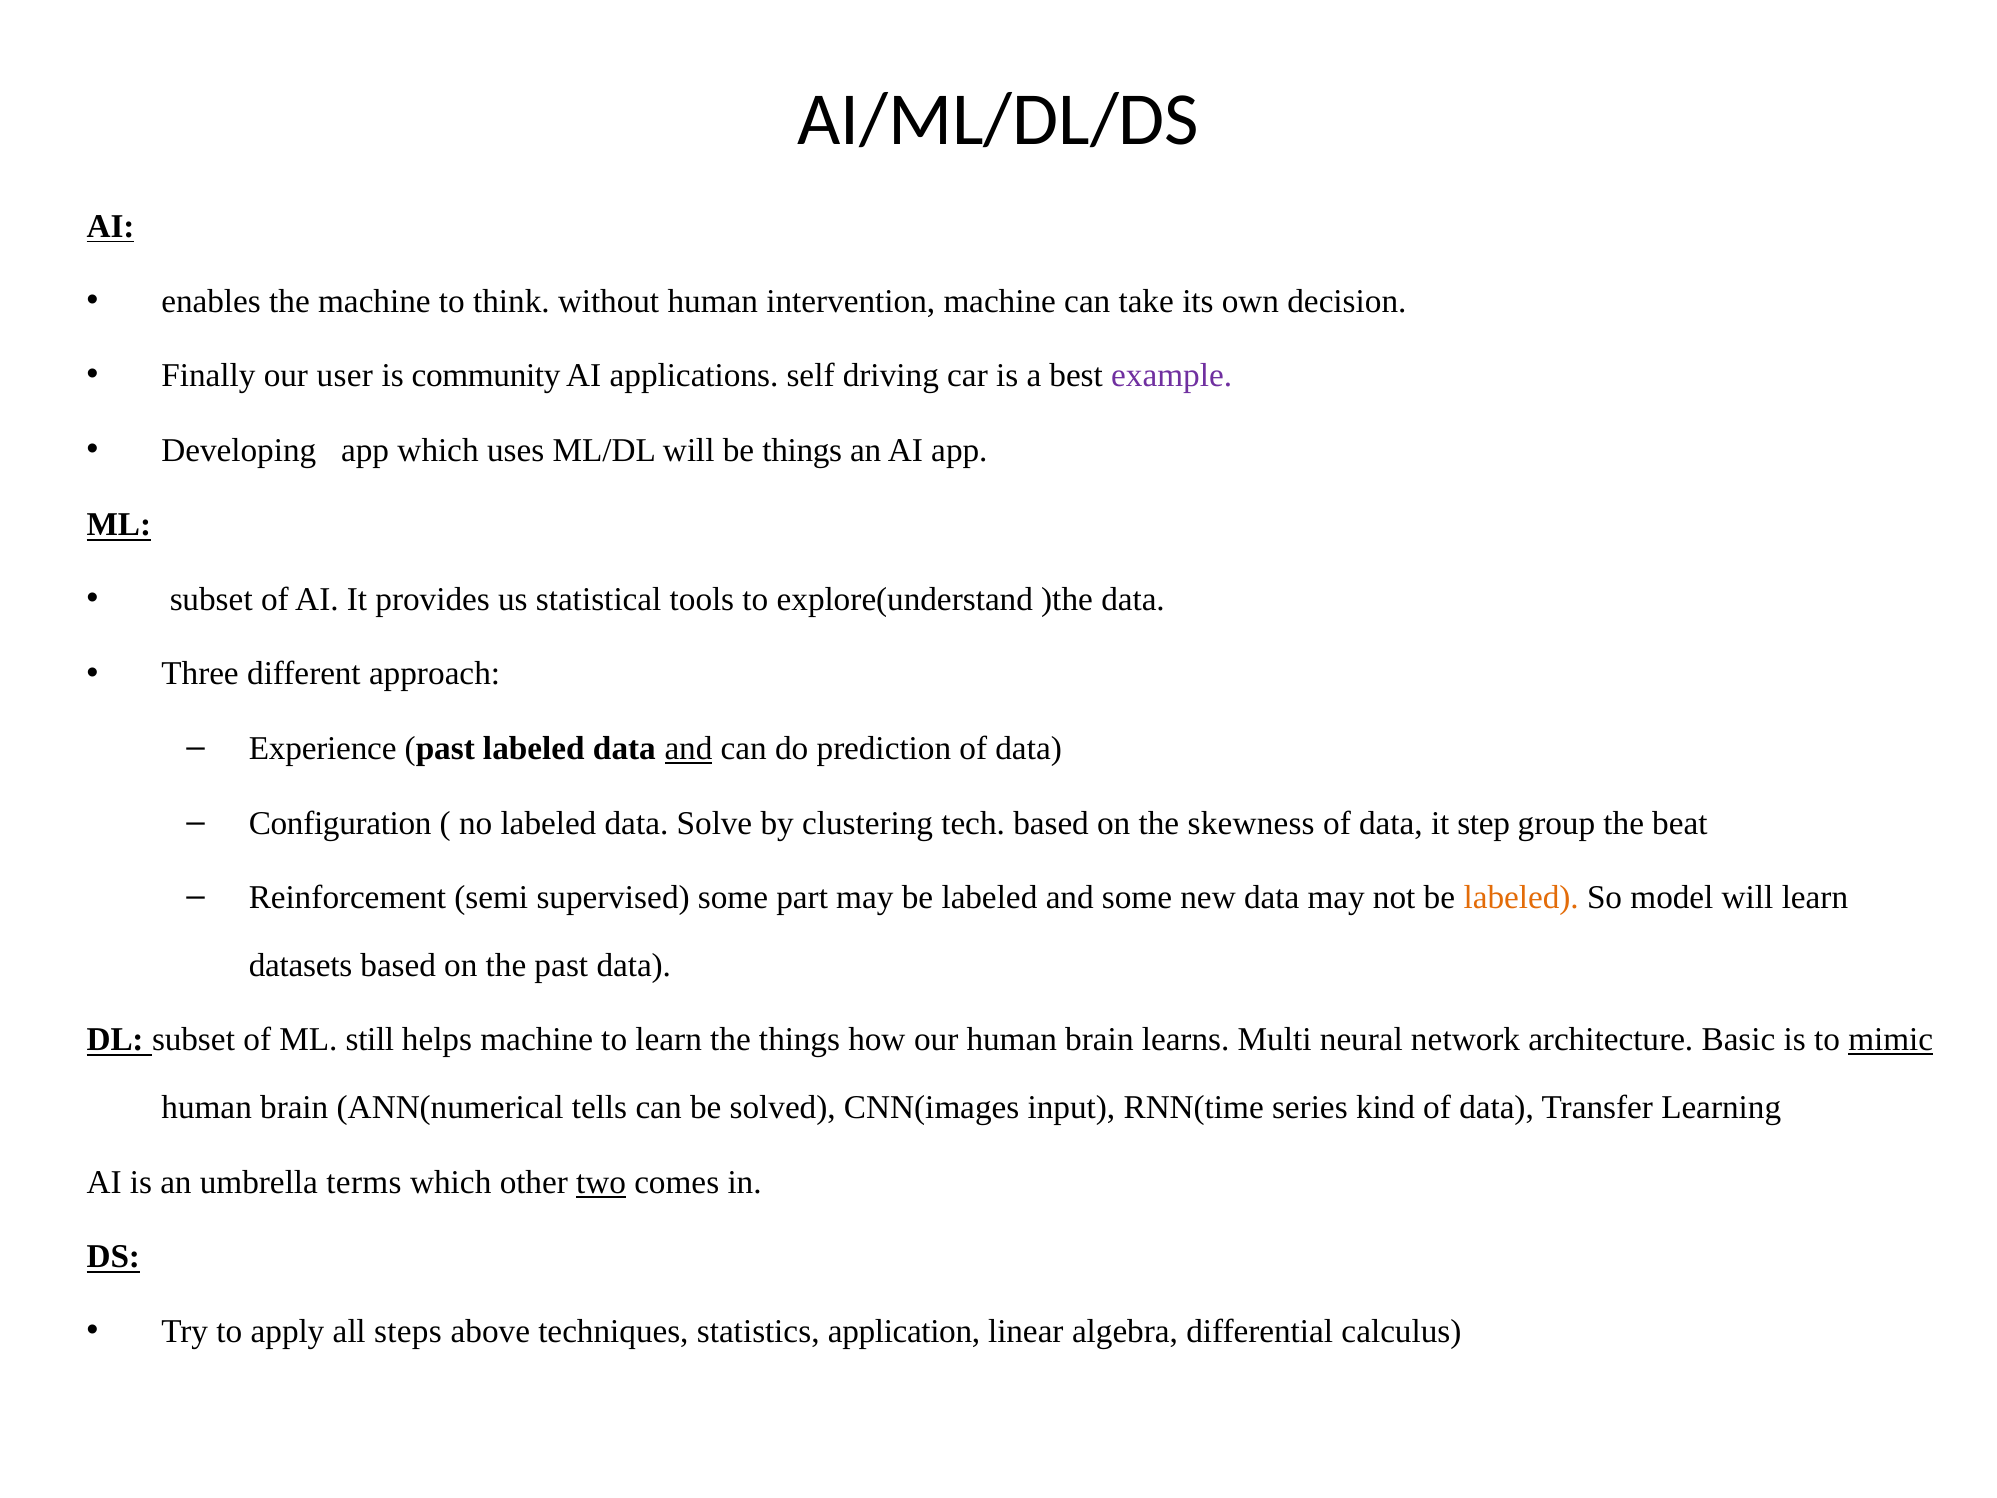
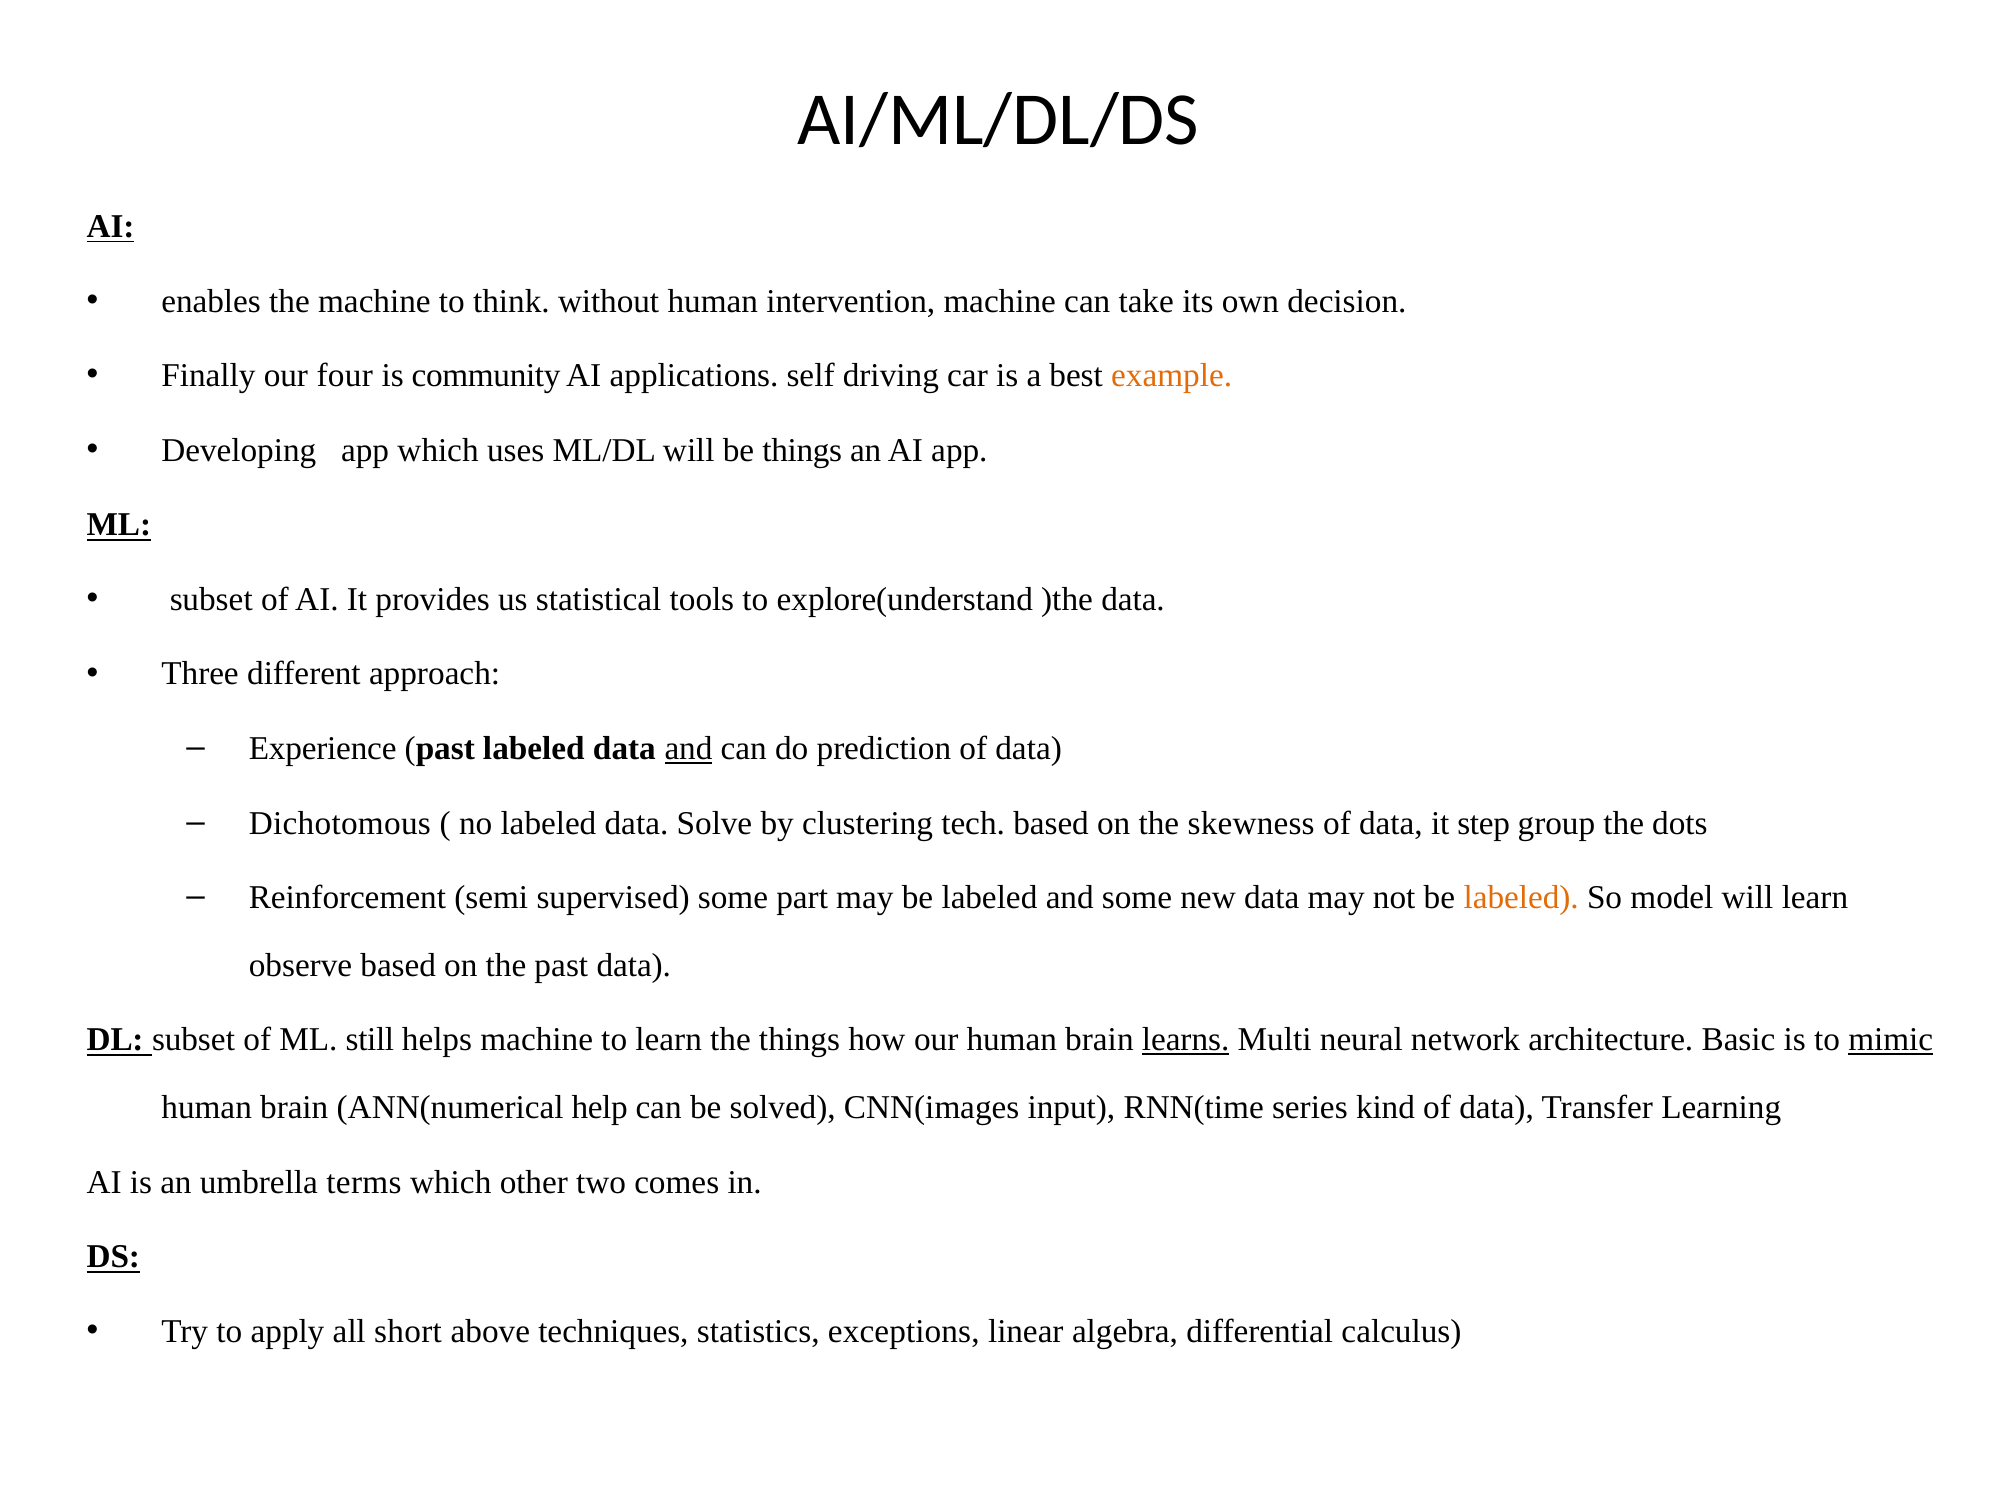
user: user -> four (345, 376)
example colour: purple -> orange (1172, 376)
Configuration: Configuration -> Dichotomous (340, 823)
beat: beat -> dots (1680, 823)
datasets: datasets -> observe (300, 965)
learns underline: none -> present (1186, 1040)
tells: tells -> help (600, 1108)
two underline: present -> none (601, 1182)
steps: steps -> short (408, 1331)
application: application -> exceptions (904, 1331)
